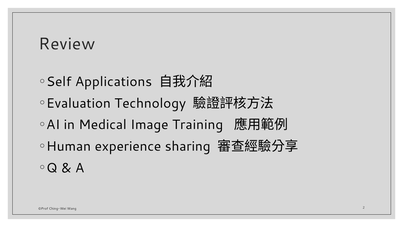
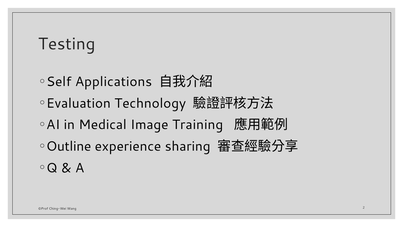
Review: Review -> Testing (67, 44)
Human: Human -> Outline (69, 146)
